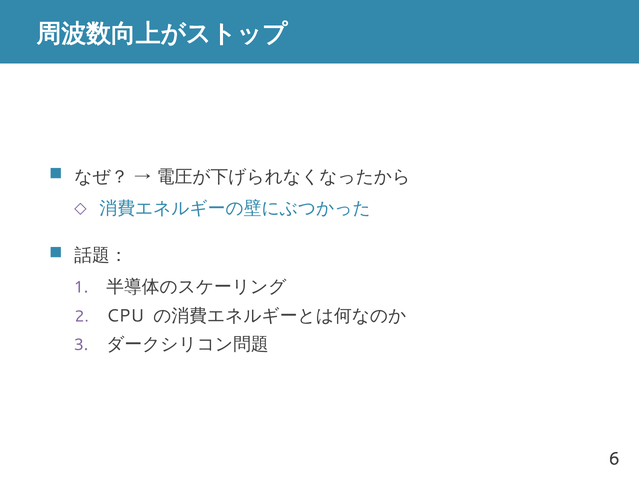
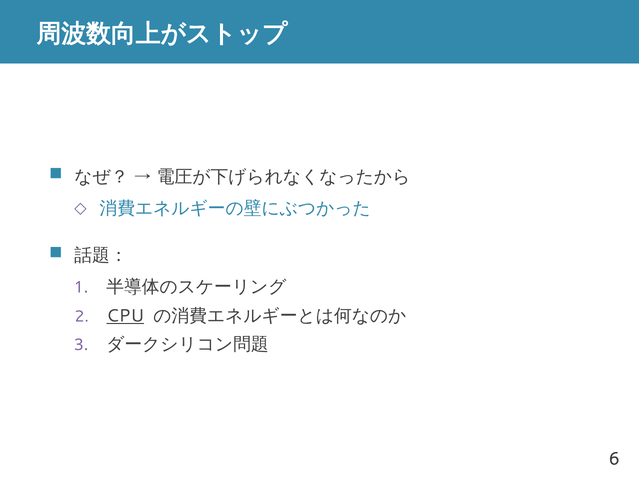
CPU underline: none -> present (125, 316)
